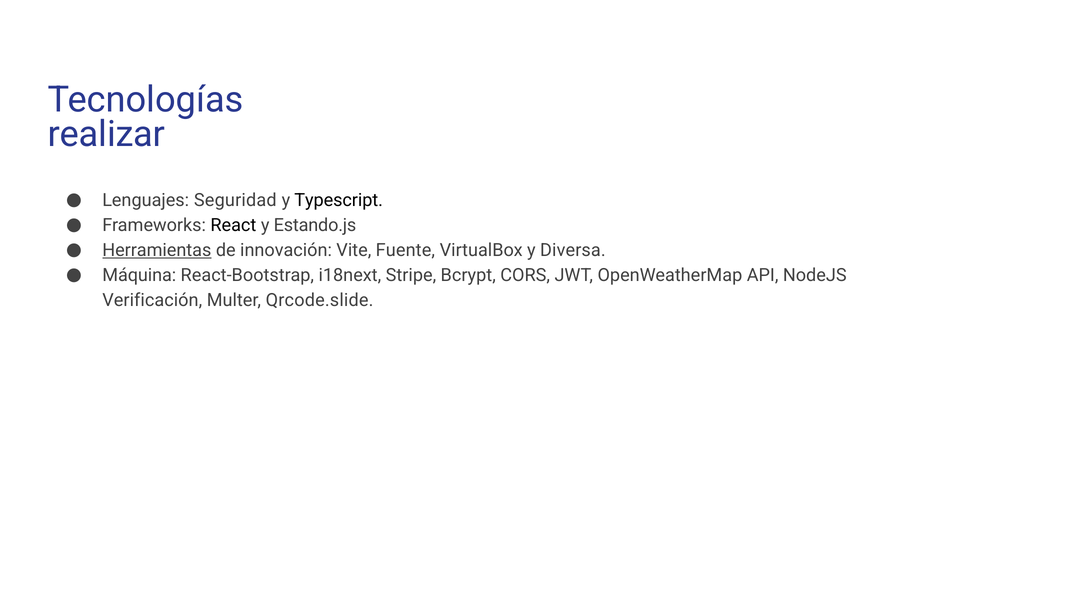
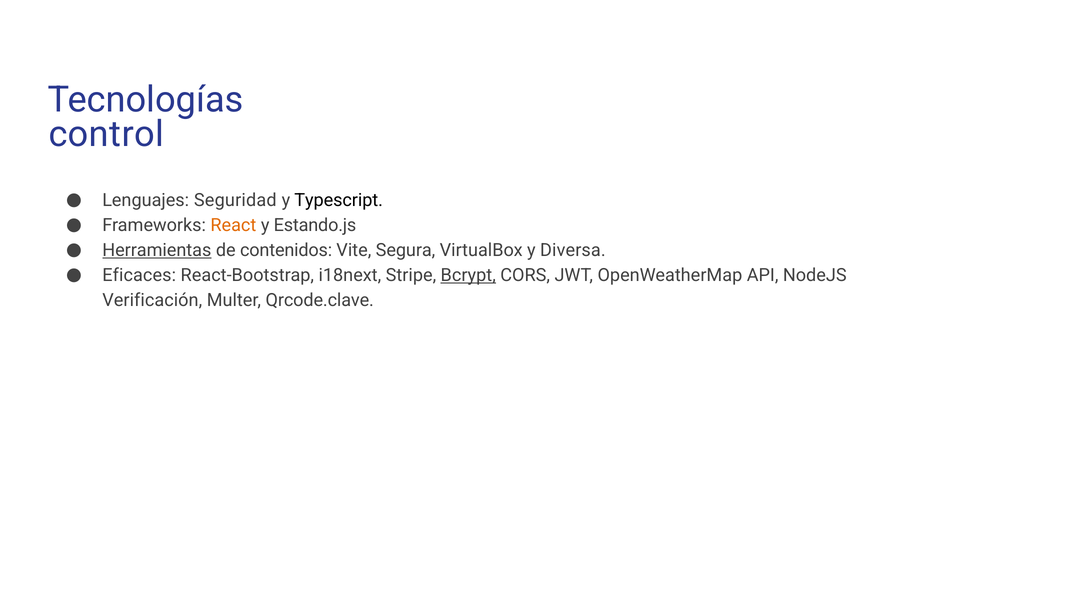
realizar: realizar -> control (106, 134)
React colour: black -> orange (233, 226)
innovación: innovación -> contenidos (286, 250)
Fuente: Fuente -> Segura (405, 250)
Máquina: Máquina -> Eficaces (139, 275)
Bcrypt underline: none -> present (468, 275)
Qrcode.slide: Qrcode.slide -> Qrcode.clave (320, 300)
